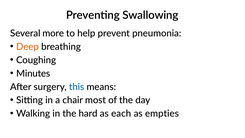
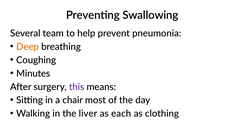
more: more -> team (53, 33)
this colour: blue -> purple (77, 87)
hard: hard -> liver (88, 113)
empties: empties -> clothing (162, 113)
